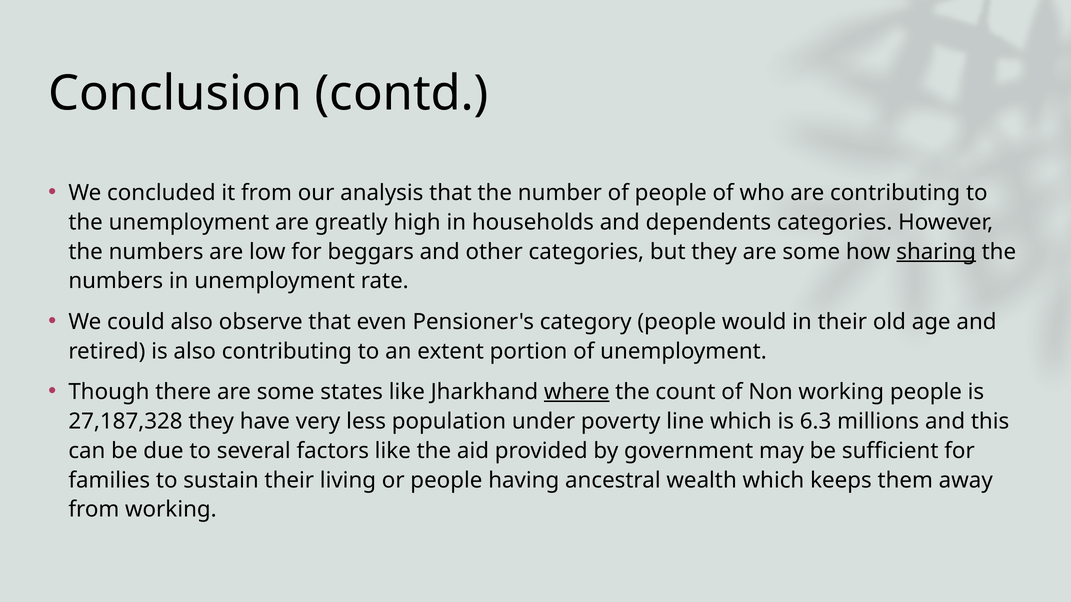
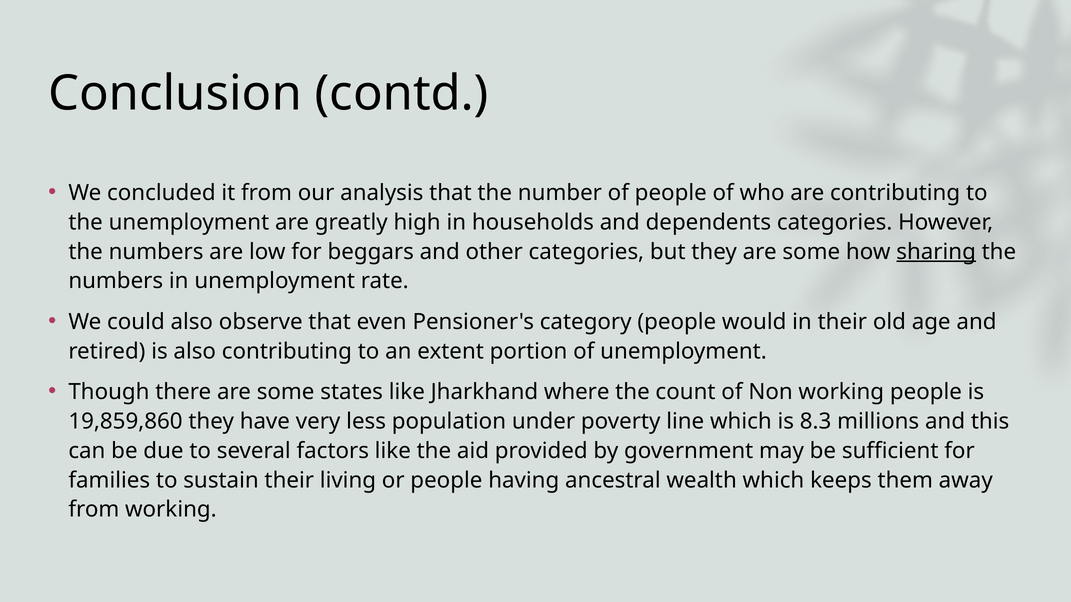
where underline: present -> none (577, 392)
27,187,328: 27,187,328 -> 19,859,860 (126, 422)
6.3: 6.3 -> 8.3 (816, 422)
